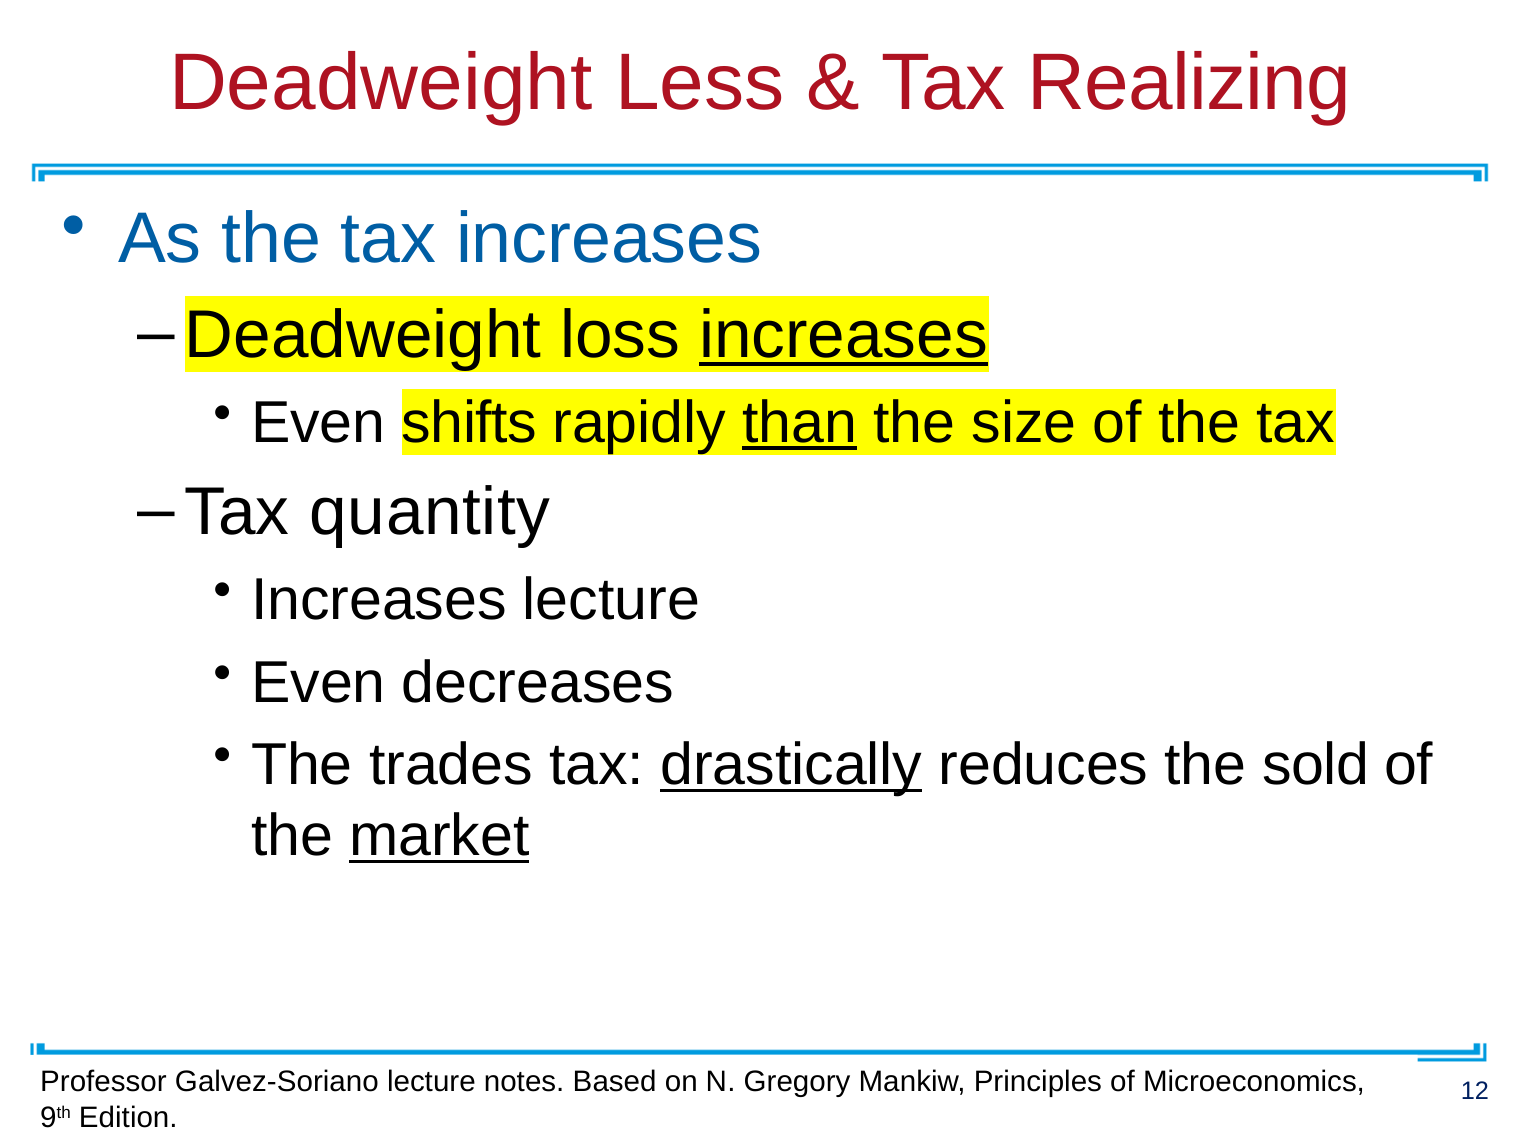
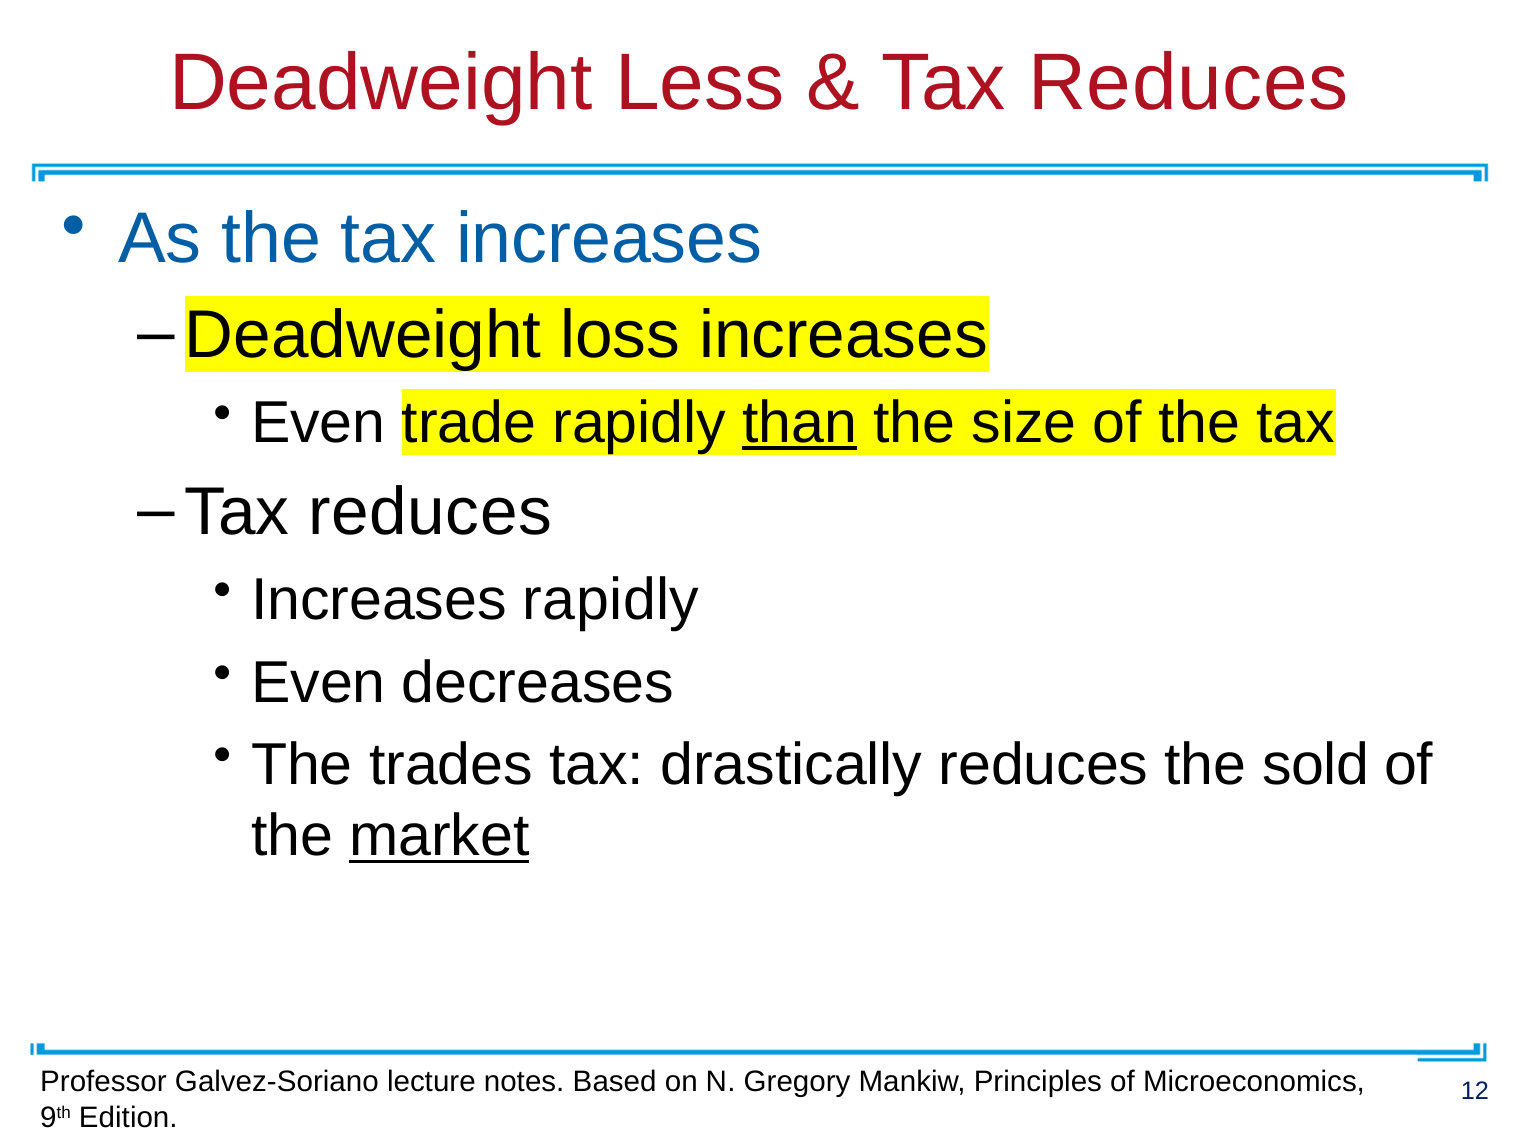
Realizing: Realizing -> Reduces (1188, 83)
increases underline: present -> none (844, 335)
shifts: shifts -> trade (469, 423)
quantity: quantity -> reduces (430, 513)
Increases lecture: lecture -> rapidly (611, 600)
drastically underline: present -> none (791, 765)
